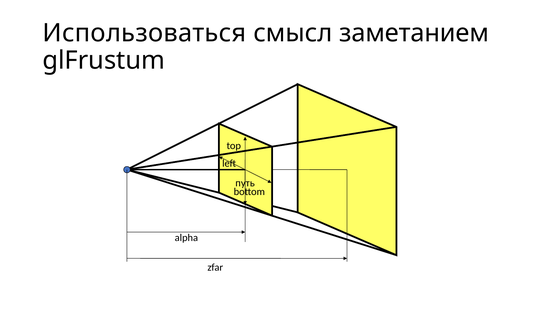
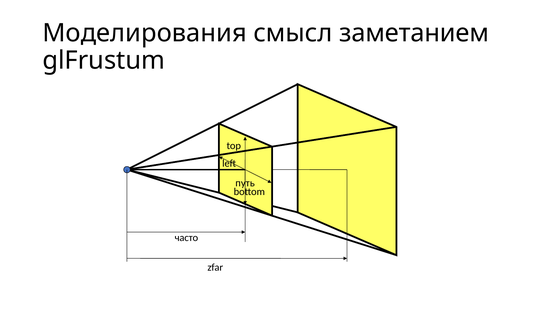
Использоваться: Использоваться -> Моделирования (145, 33)
alpha: alpha -> часто (186, 238)
